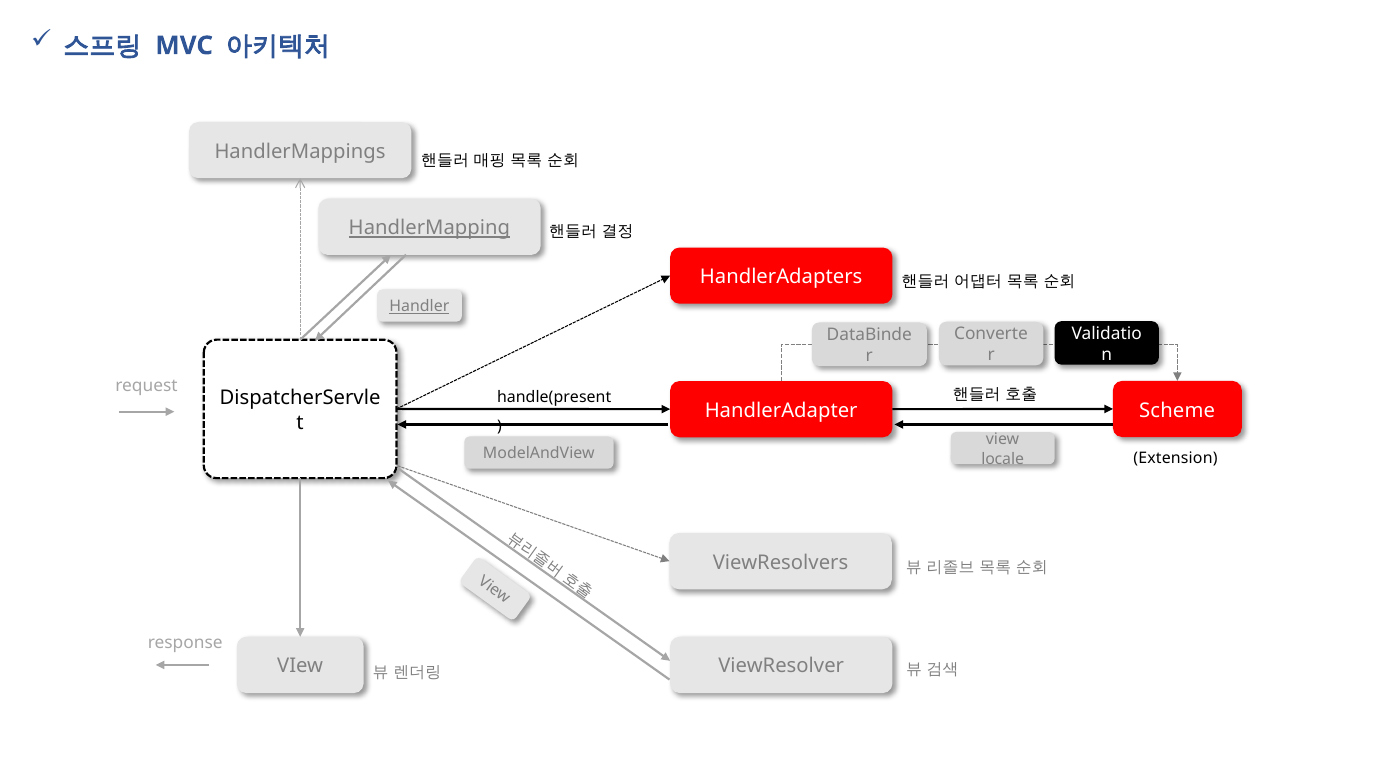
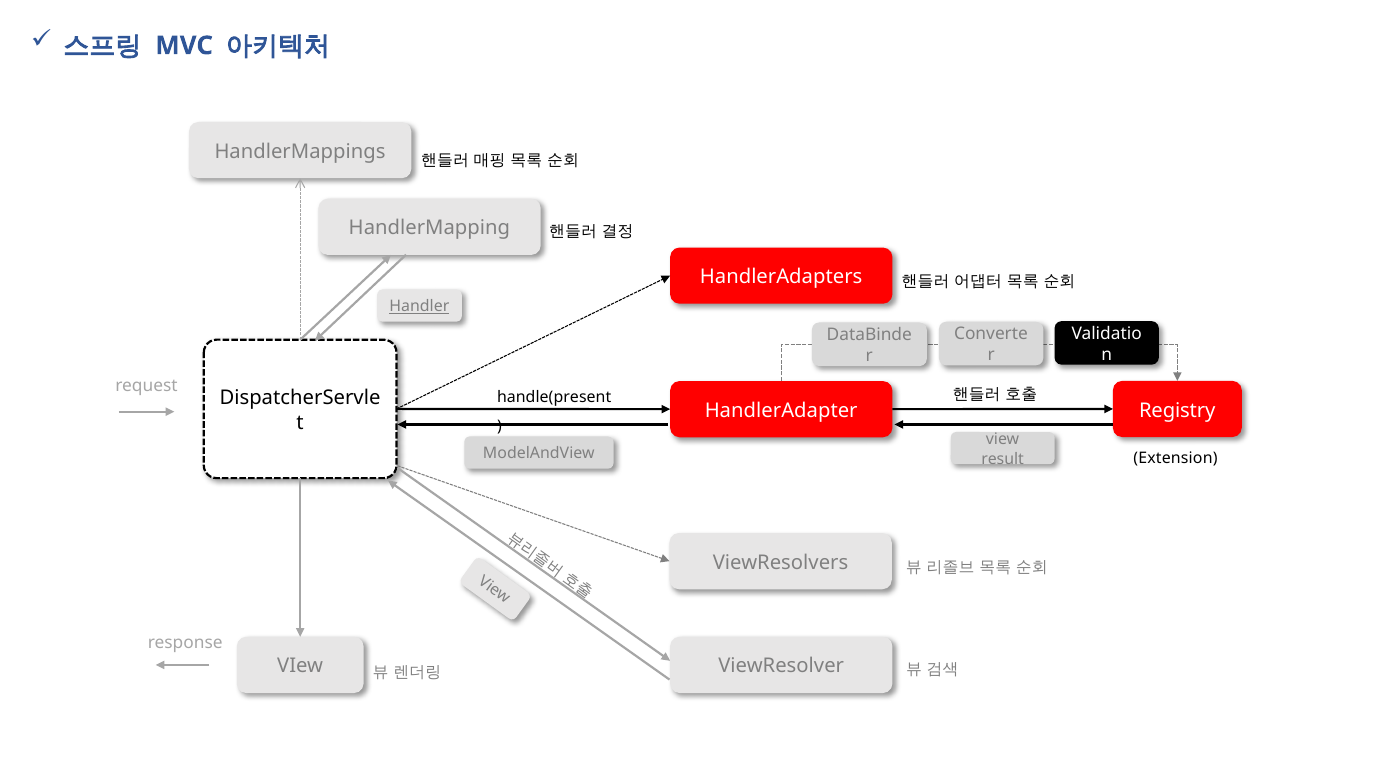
HandlerMapping underline: present -> none (429, 228)
Scheme: Scheme -> Registry (1177, 410)
locale: locale -> result (1003, 459)
